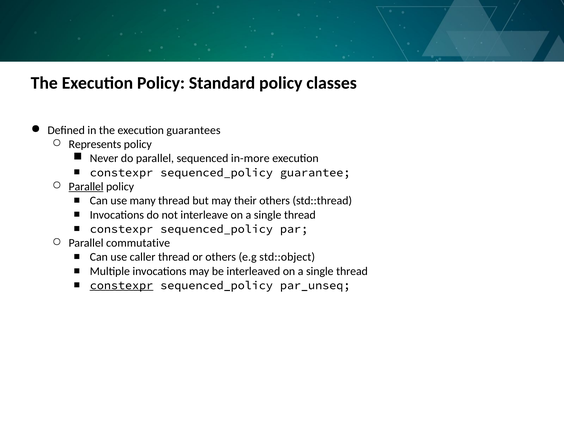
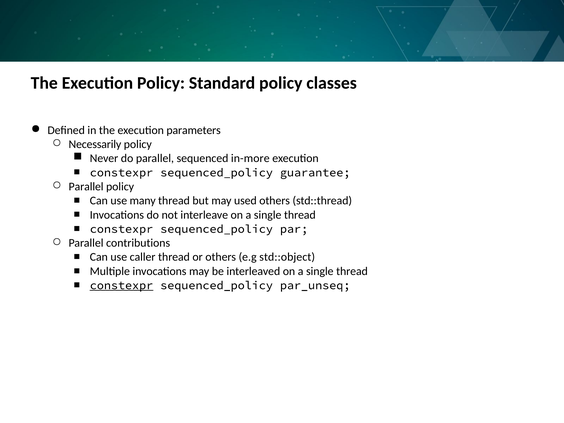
guarantees: guarantees -> parameters (194, 130)
Represents: Represents -> Necessarily (95, 144)
Parallel underline: present -> none (86, 187)
their: their -> used (245, 201)
commutative: commutative -> contributions (138, 243)
